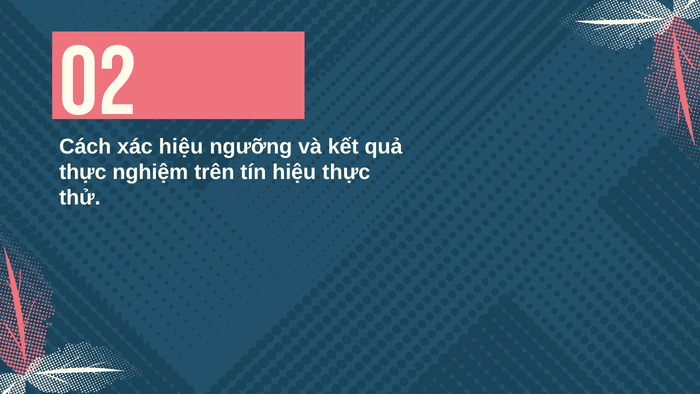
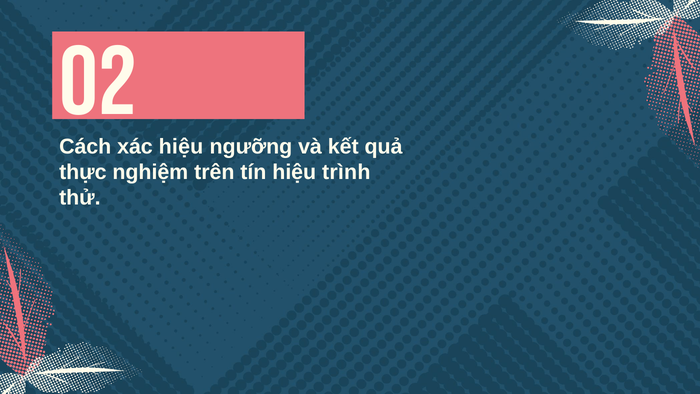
hiệu thực: thực -> trình (346, 172)
